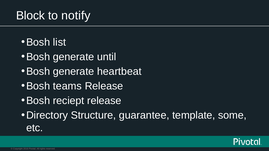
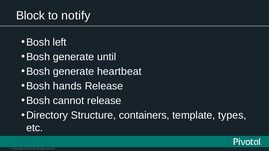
list: list -> left (60, 42)
teams: teams -> hands (67, 86)
reciept: reciept -> cannot (69, 101)
guarantee: guarantee -> containers (144, 116)
some: some -> types (232, 116)
